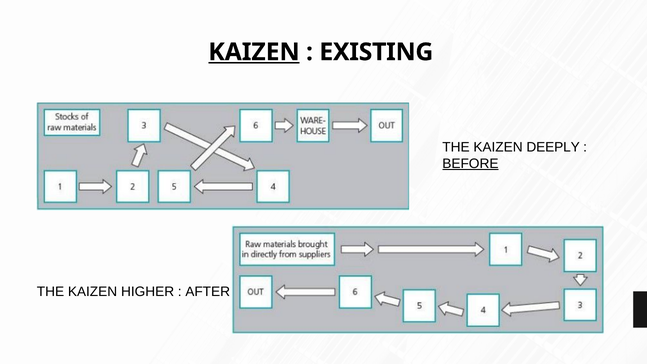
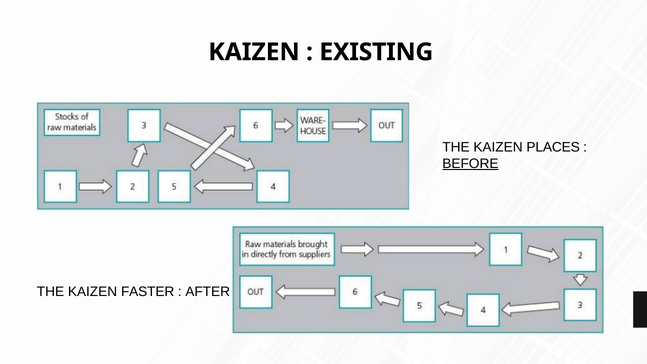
KAIZEN underline: present -> none (254, 52)
DEEPLY: DEEPLY -> PLACES (553, 147)
HIGHER: HIGHER -> FASTER (148, 292)
